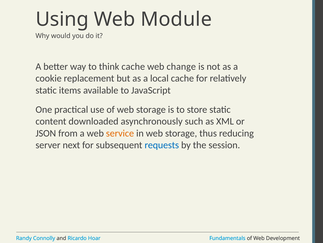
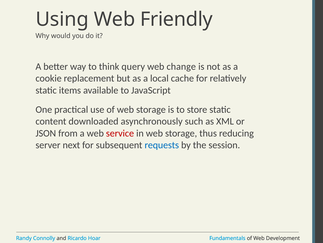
Module: Module -> Friendly (176, 19)
think cache: cache -> query (133, 66)
service colour: orange -> red (120, 133)
